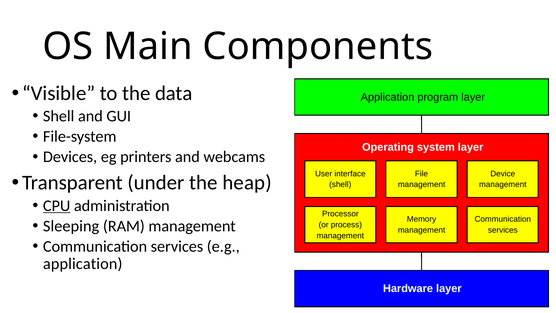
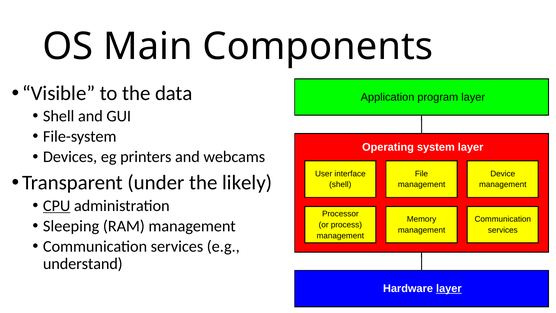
heap: heap -> likely (247, 183)
application: application -> understand (83, 264)
layer underline: none -> present (449, 288)
